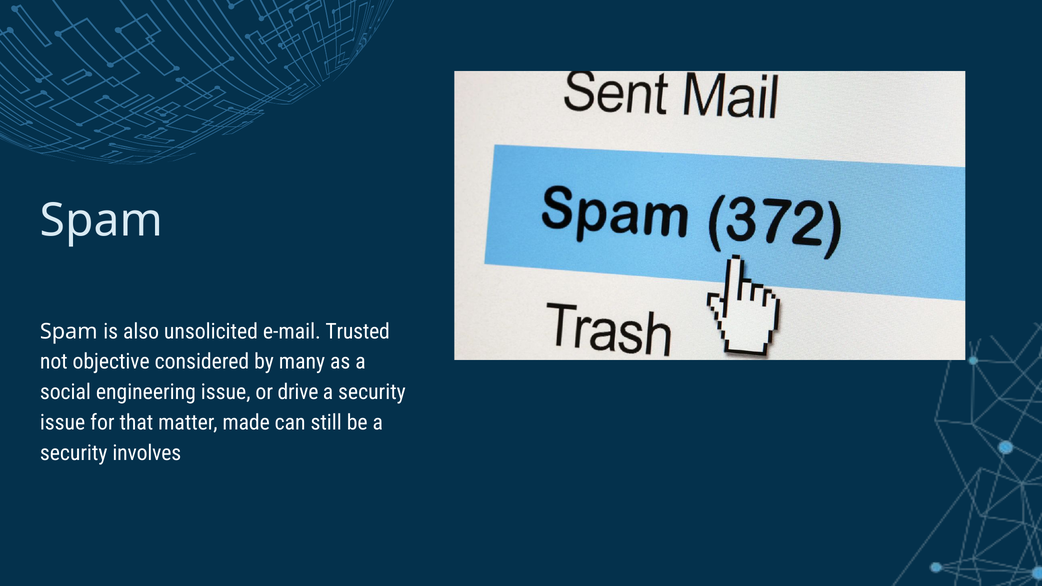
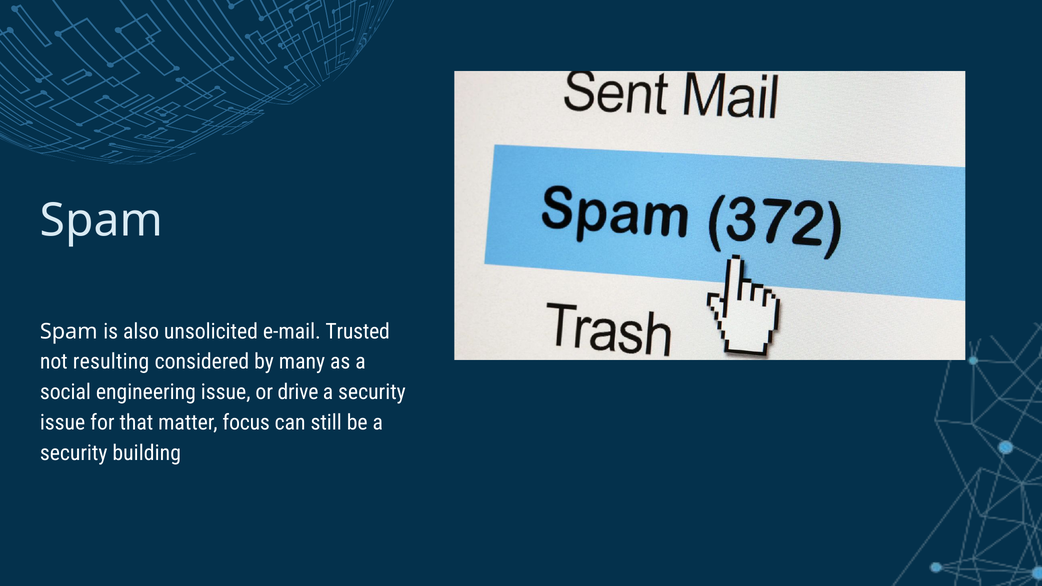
objective: objective -> resulting (111, 362)
made: made -> focus (246, 423)
involves: involves -> building (147, 453)
